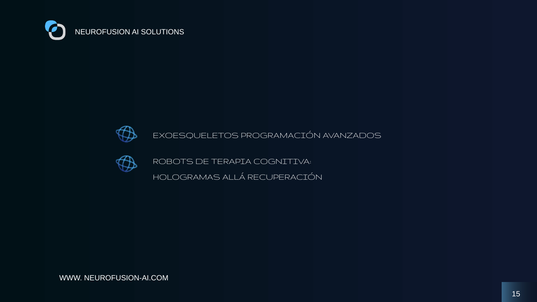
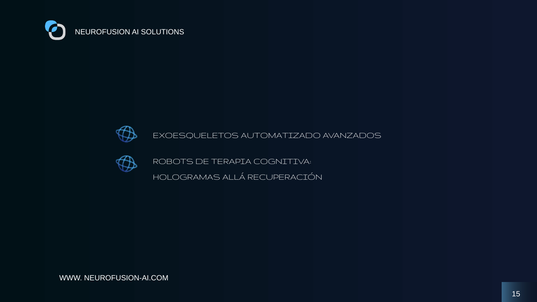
PROGRAMACIÓN: PROGRAMACIÓN -> AUTOMATIZADO (281, 135)
